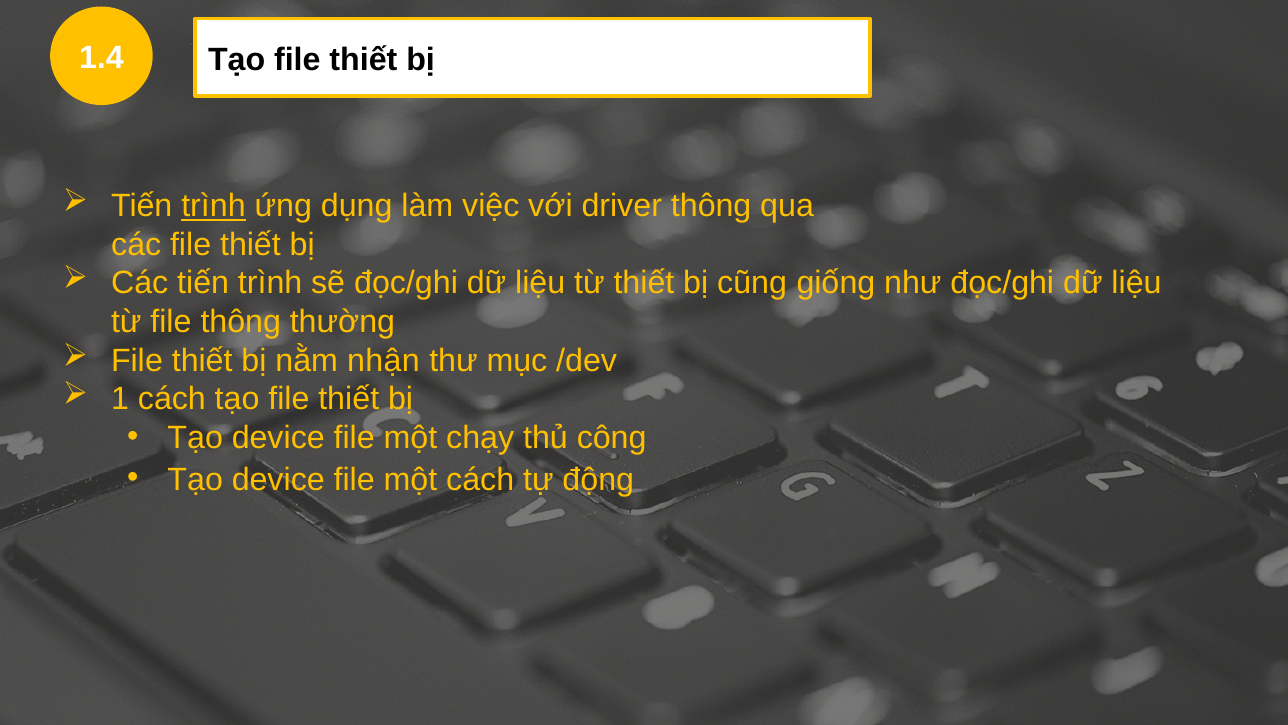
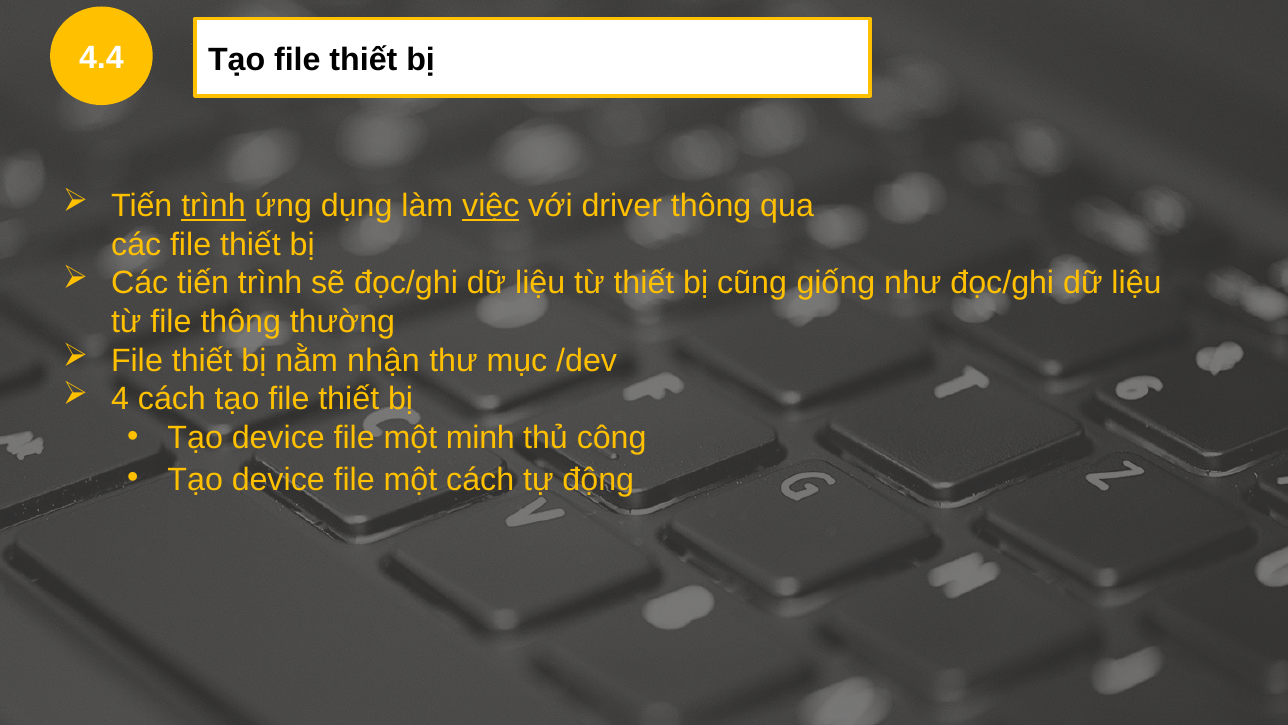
1.4: 1.4 -> 4.4 (101, 58)
việc underline: none -> present (491, 206)
1: 1 -> 4 (120, 399)
chạy: chạy -> minh (480, 438)
